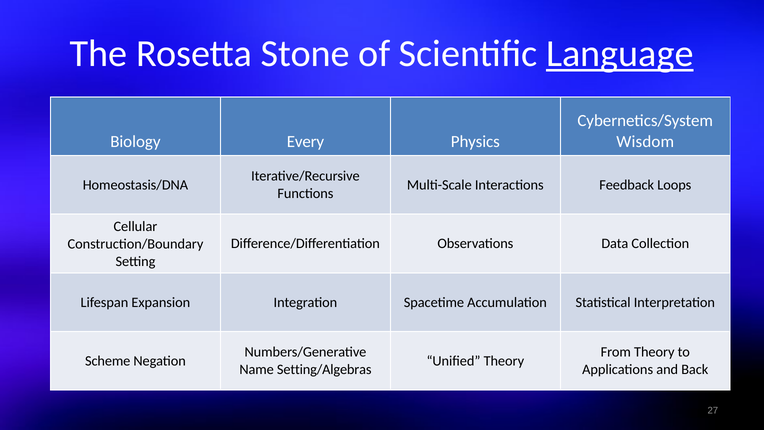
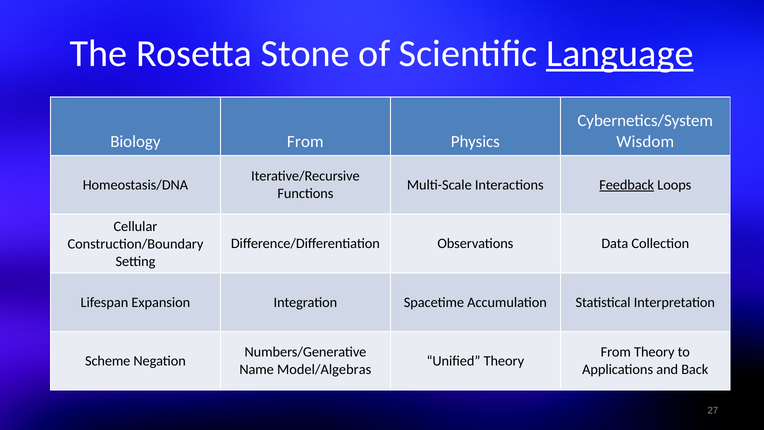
Biology Every: Every -> From (305, 141)
Feedback underline: none -> present (627, 185)
Setting/Algebras: Setting/Algebras -> Model/Algebras (324, 369)
